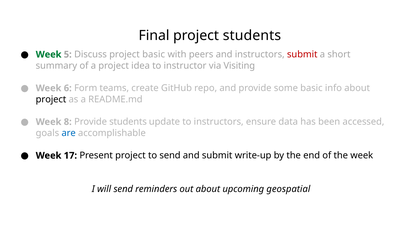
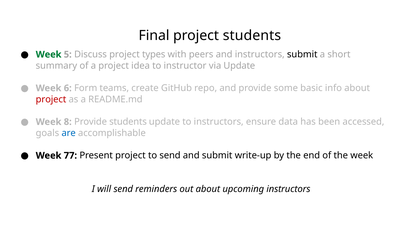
project basic: basic -> types (154, 54)
submit colour: red -> black (302, 54)
via Visiting: Visiting -> Update (239, 65)
project colour: black -> red (51, 99)
17: 17 -> 77 (70, 155)
upcoming geospatial: geospatial -> instructors (288, 189)
